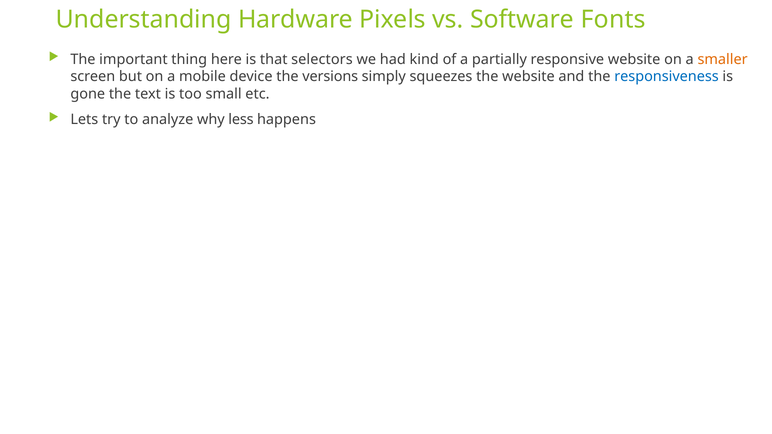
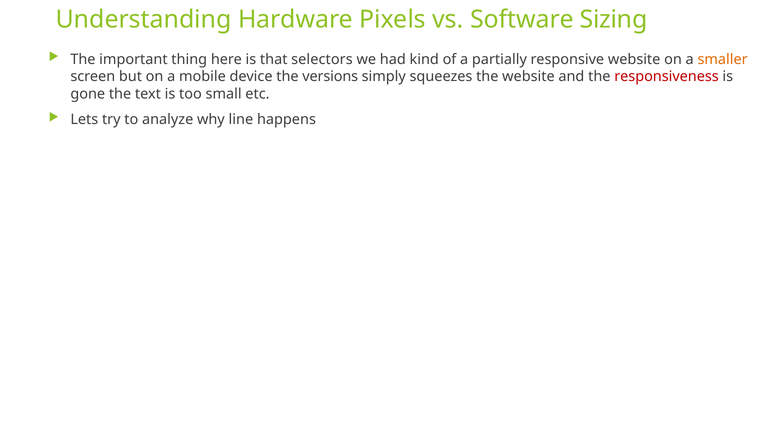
Fonts: Fonts -> Sizing (613, 20)
responsiveness colour: blue -> red (667, 77)
less: less -> line (241, 119)
